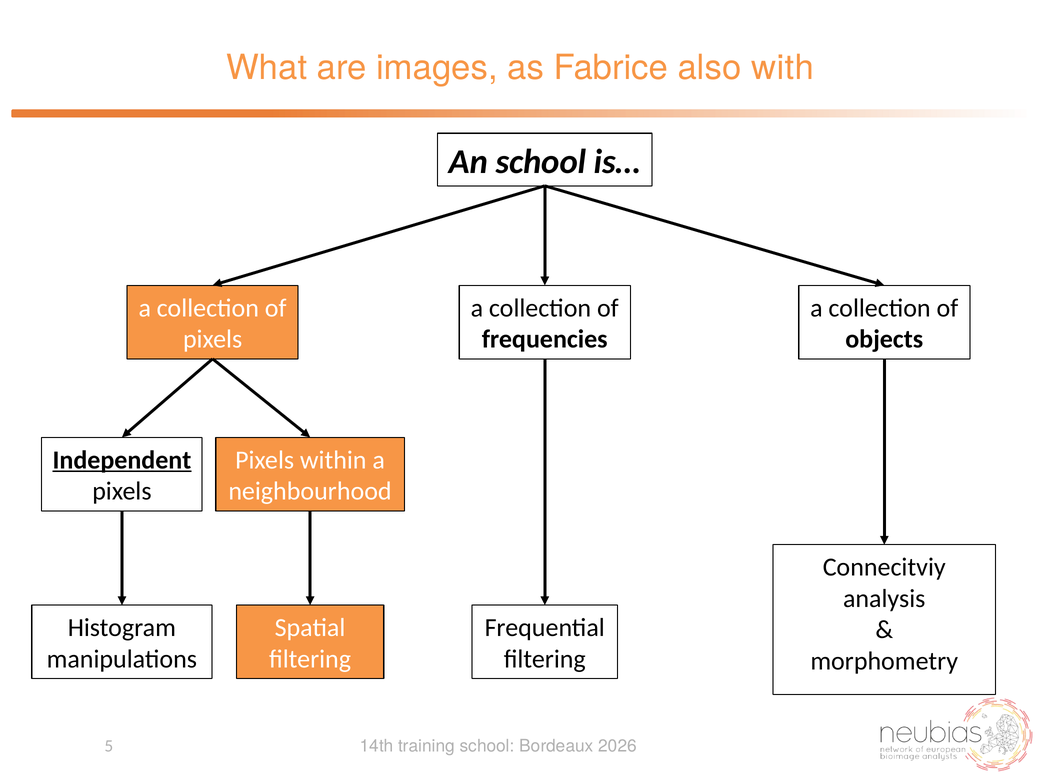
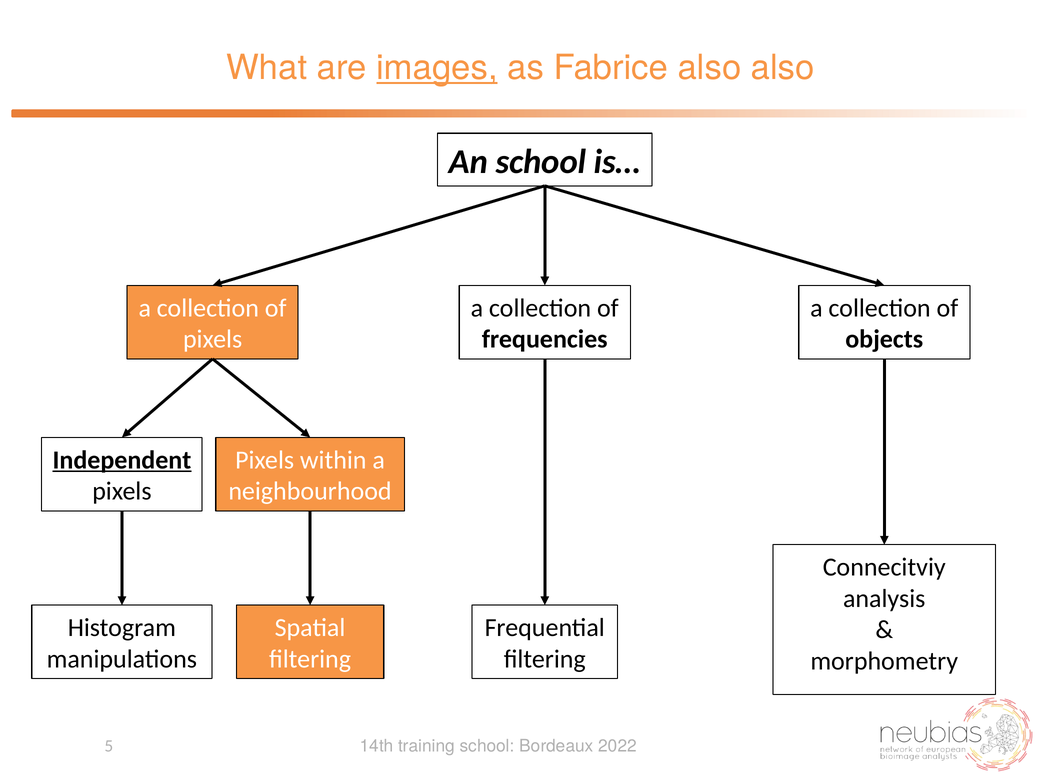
images underline: none -> present (437, 68)
also with: with -> also (783, 68)
2026: 2026 -> 2022 (618, 746)
